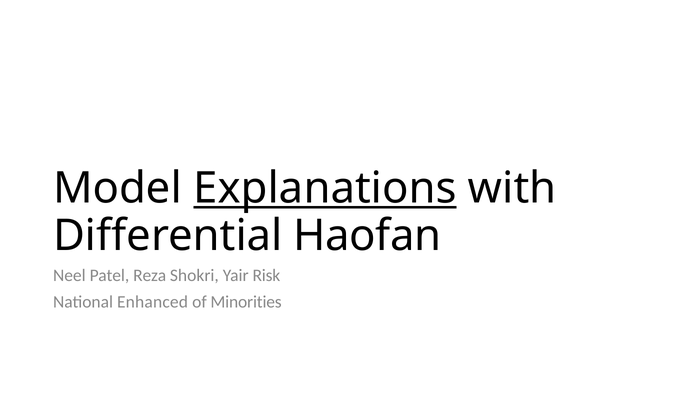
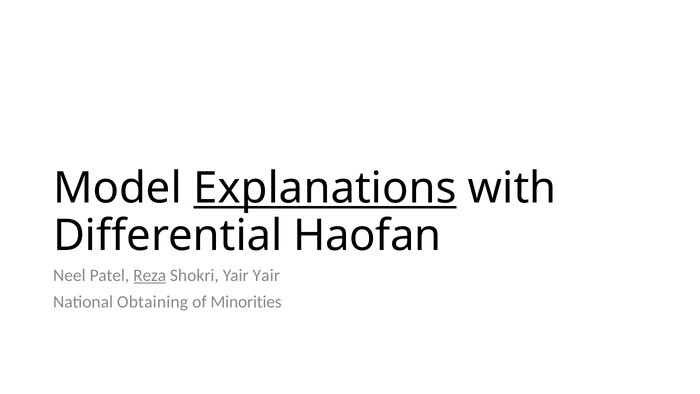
Reza underline: none -> present (150, 275)
Yair Risk: Risk -> Yair (266, 275)
Enhanced: Enhanced -> Obtaining (153, 302)
